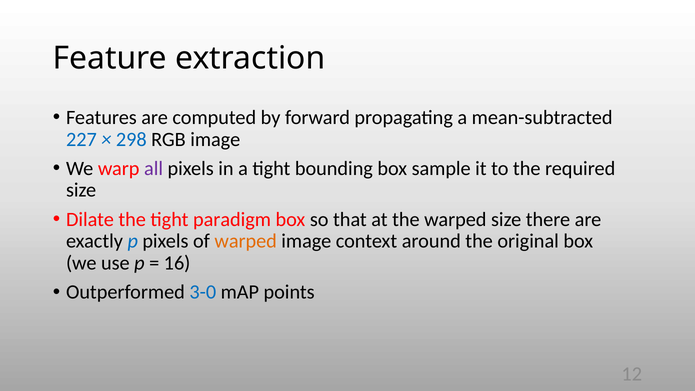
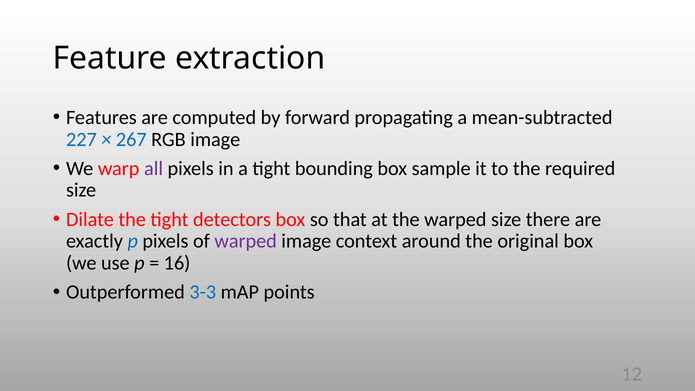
298: 298 -> 267 (131, 139)
paradigm: paradigm -> detectors (232, 219)
warped colour: orange -> purple (246, 241)
3-0: 3-0 -> 3-3 (203, 292)
